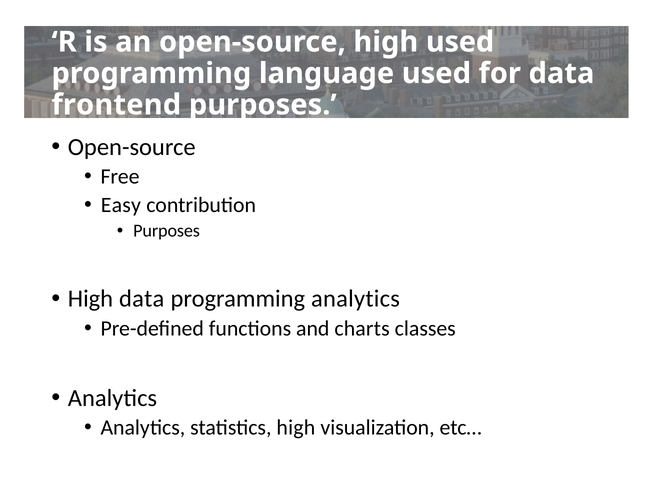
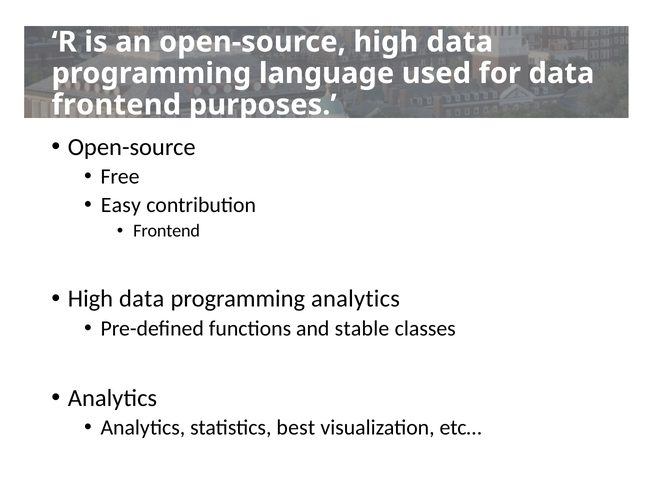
open-source high used: used -> data (460, 42)
Purposes: Purposes -> Frontend (167, 231)
charts: charts -> stable (362, 328)
statistics high: high -> best (296, 427)
